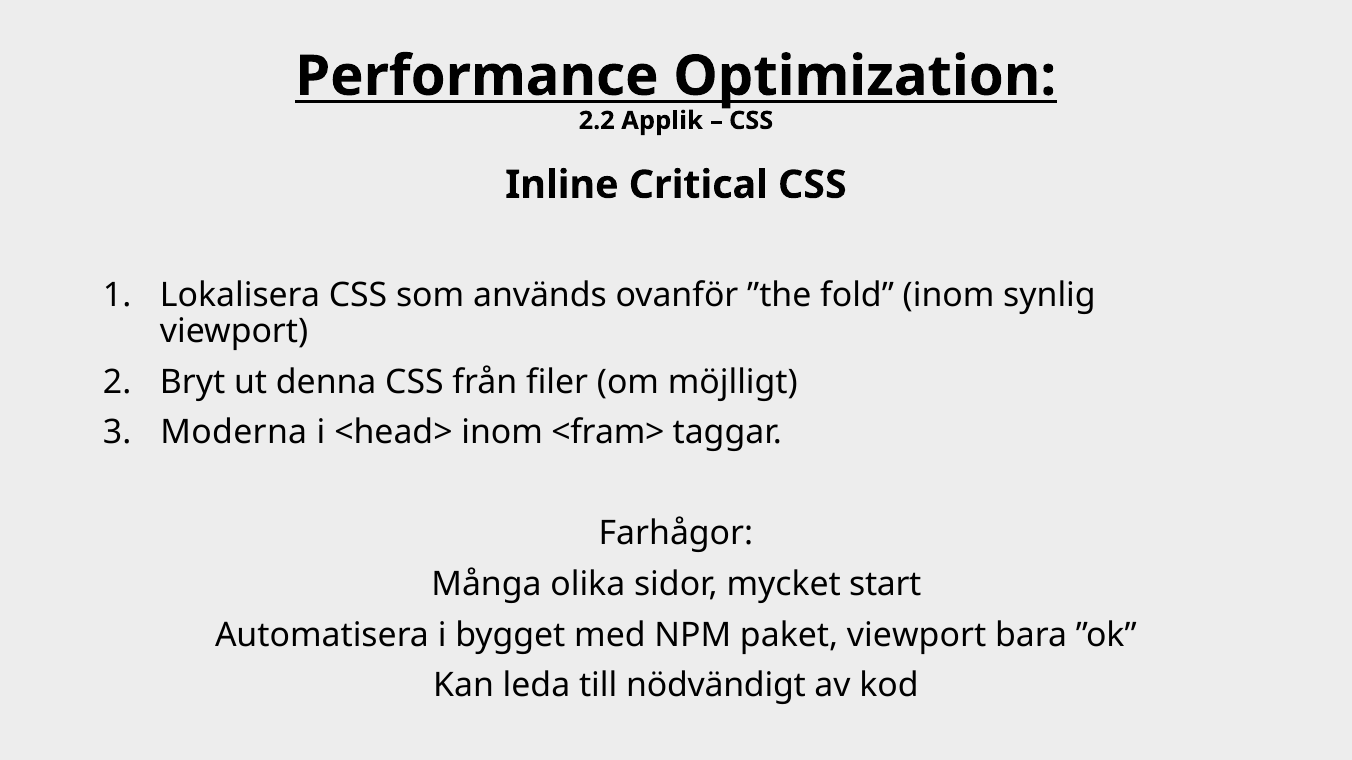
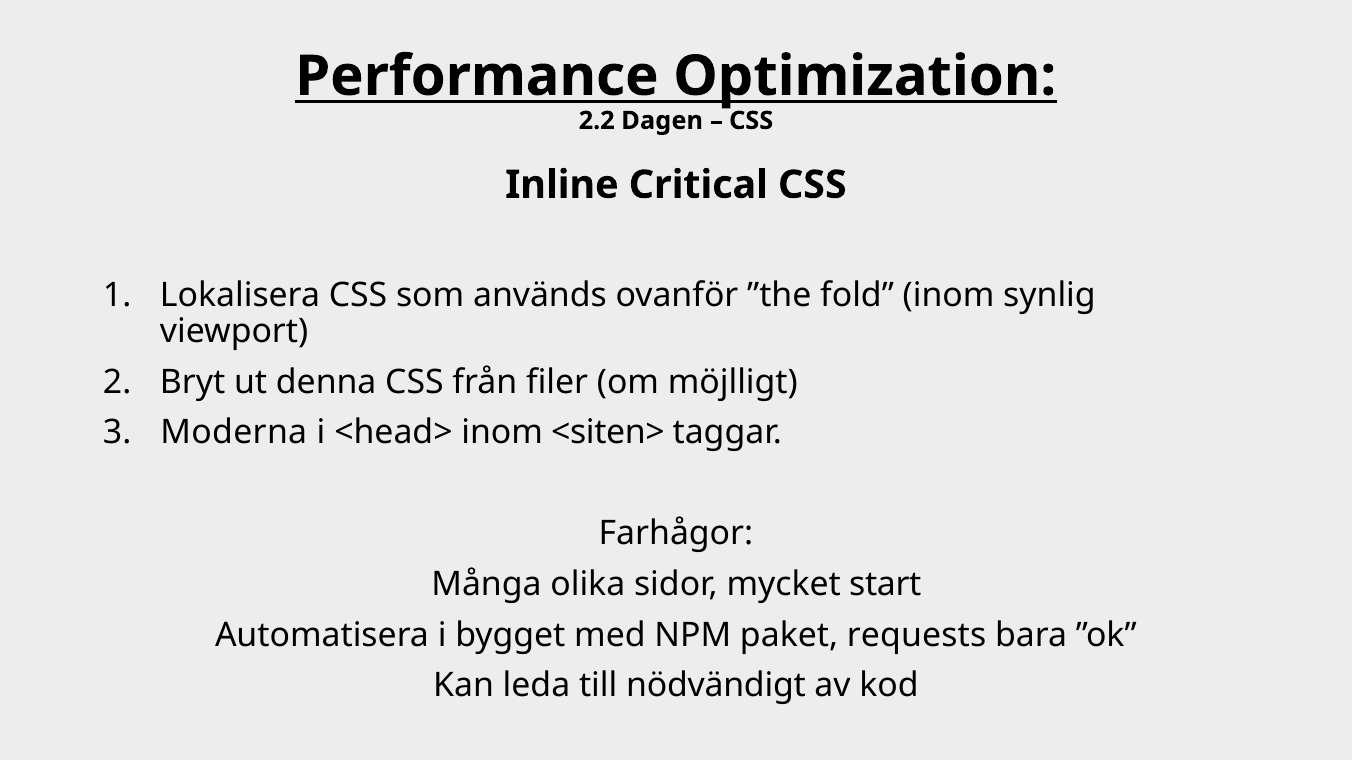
Applik: Applik -> Dagen (662, 121)
<fram>: <fram> -> <siten> (608, 433)
paket viewport: viewport -> requests (917, 635)
